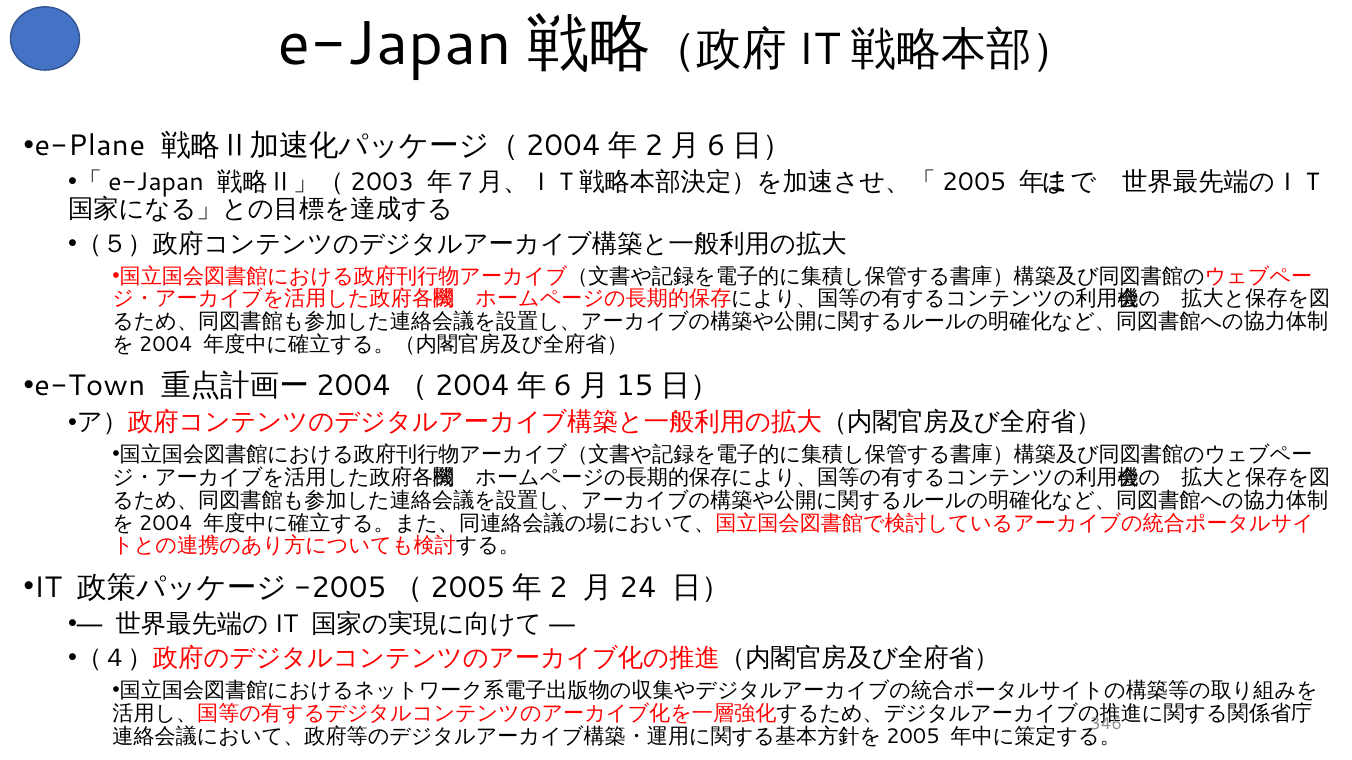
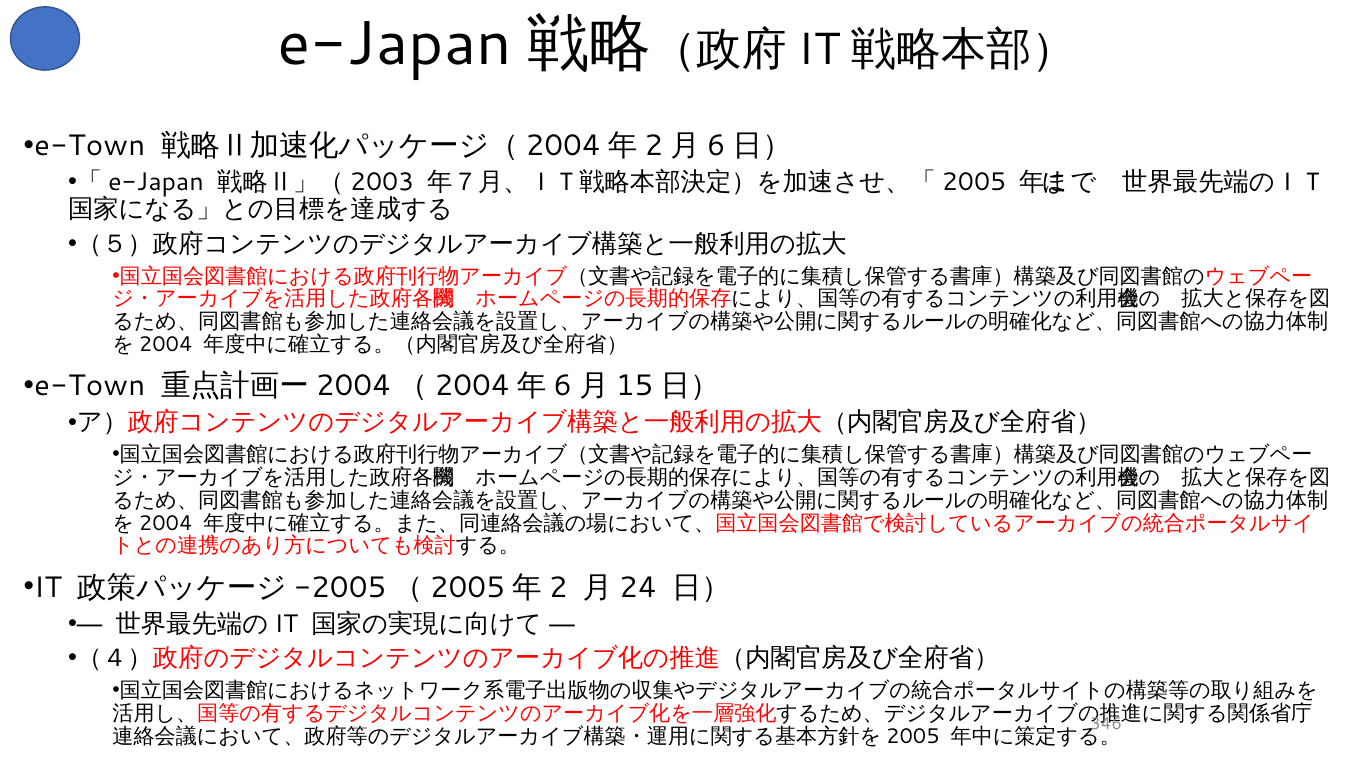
e-Plane: e-Plane -> e-Town (90, 146)
